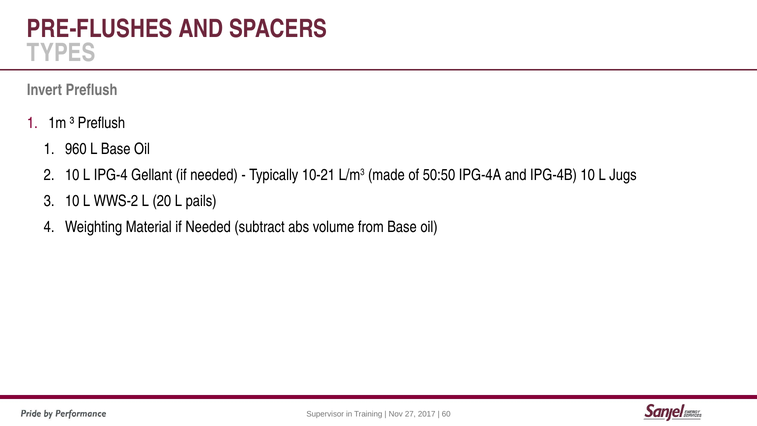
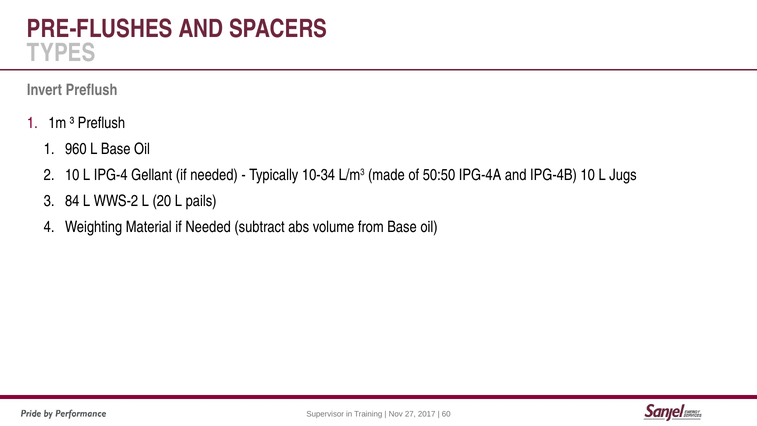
10-21: 10-21 -> 10-34 (319, 175)
10: 10 -> 84 (72, 201)
